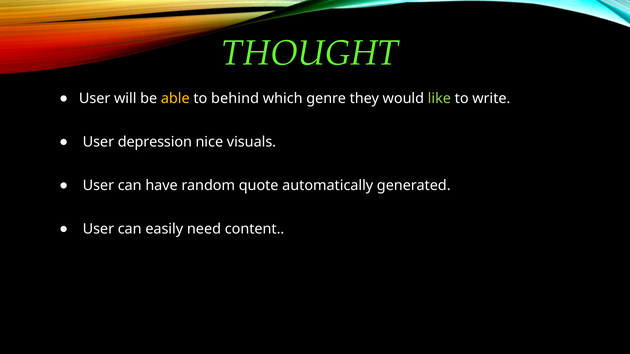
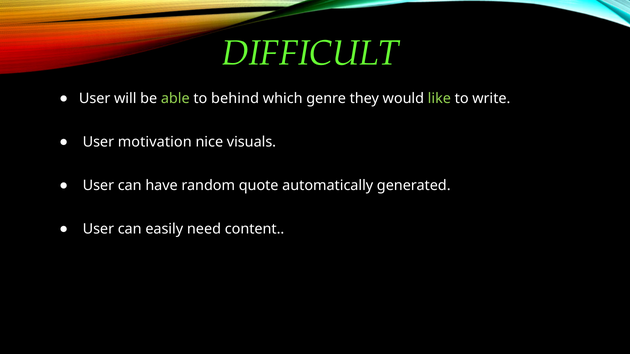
THOUGHT: THOUGHT -> DIFFICULT (311, 53)
able colour: yellow -> light green (175, 99)
depression: depression -> motivation (155, 142)
